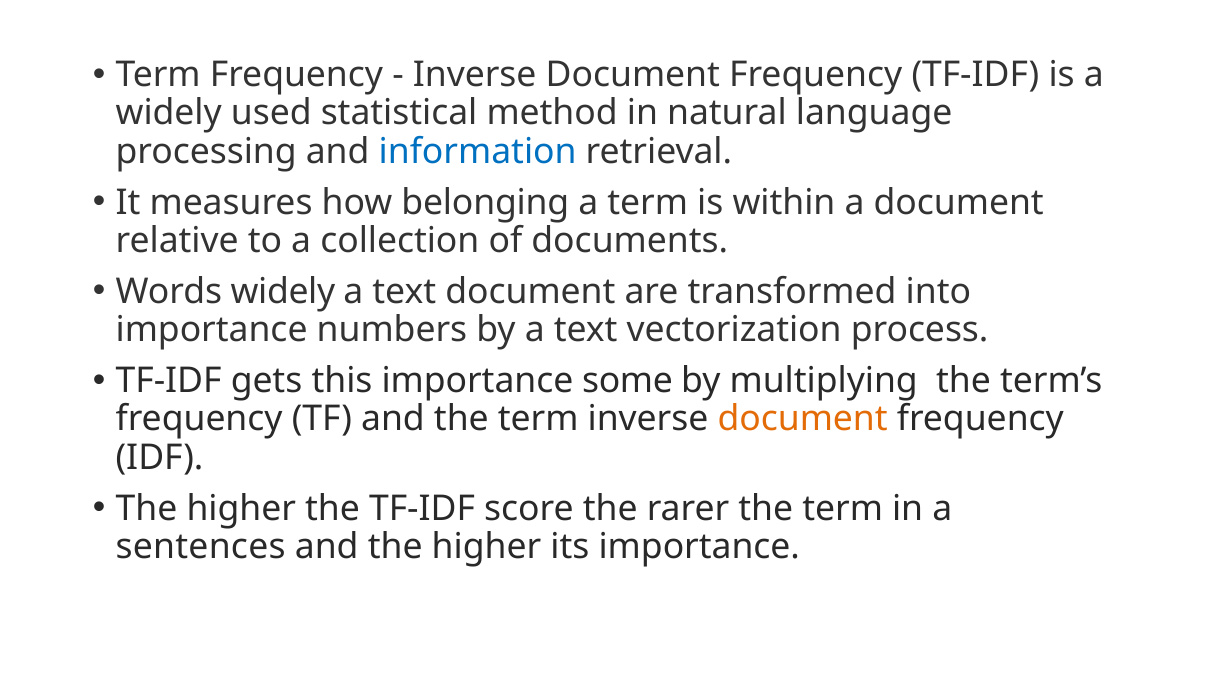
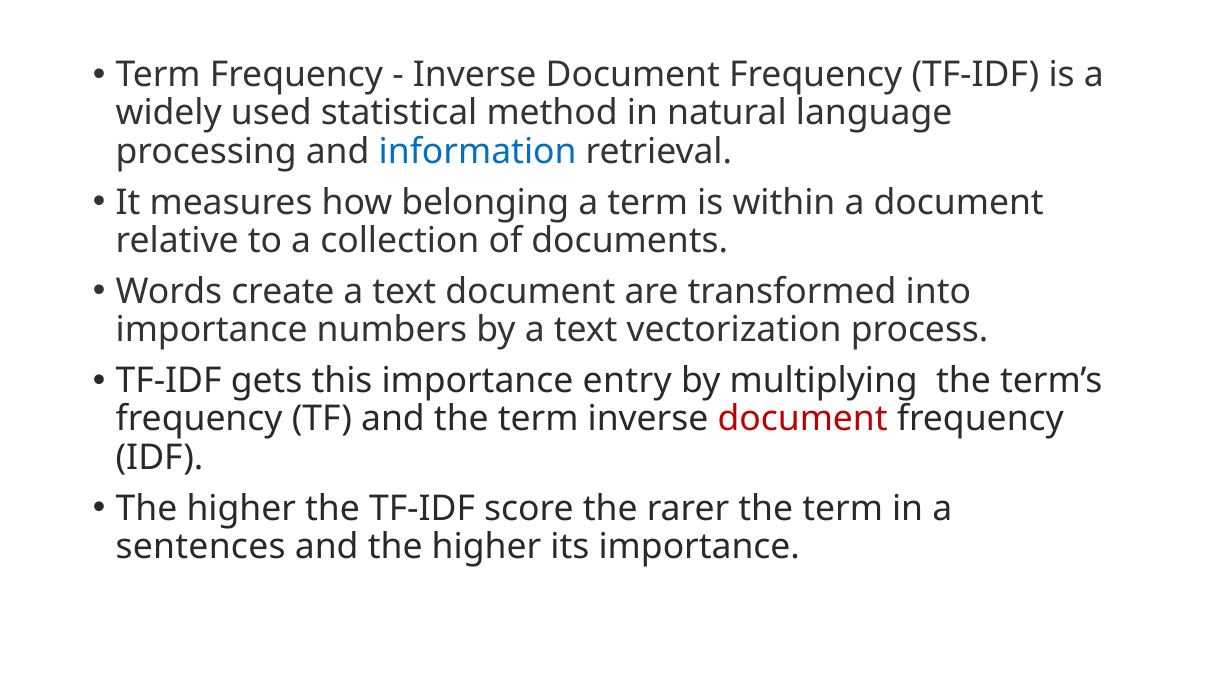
Words widely: widely -> create (283, 292)
some: some -> entry (627, 381)
document colour: orange -> red (803, 419)
